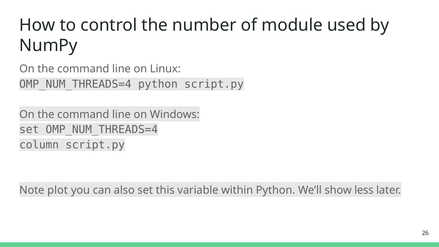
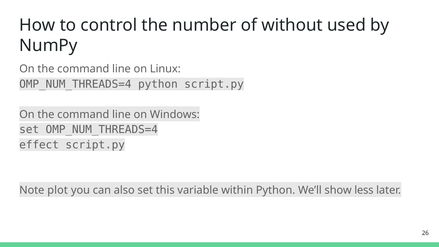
module: module -> without (292, 25)
column: column -> effect (39, 145)
